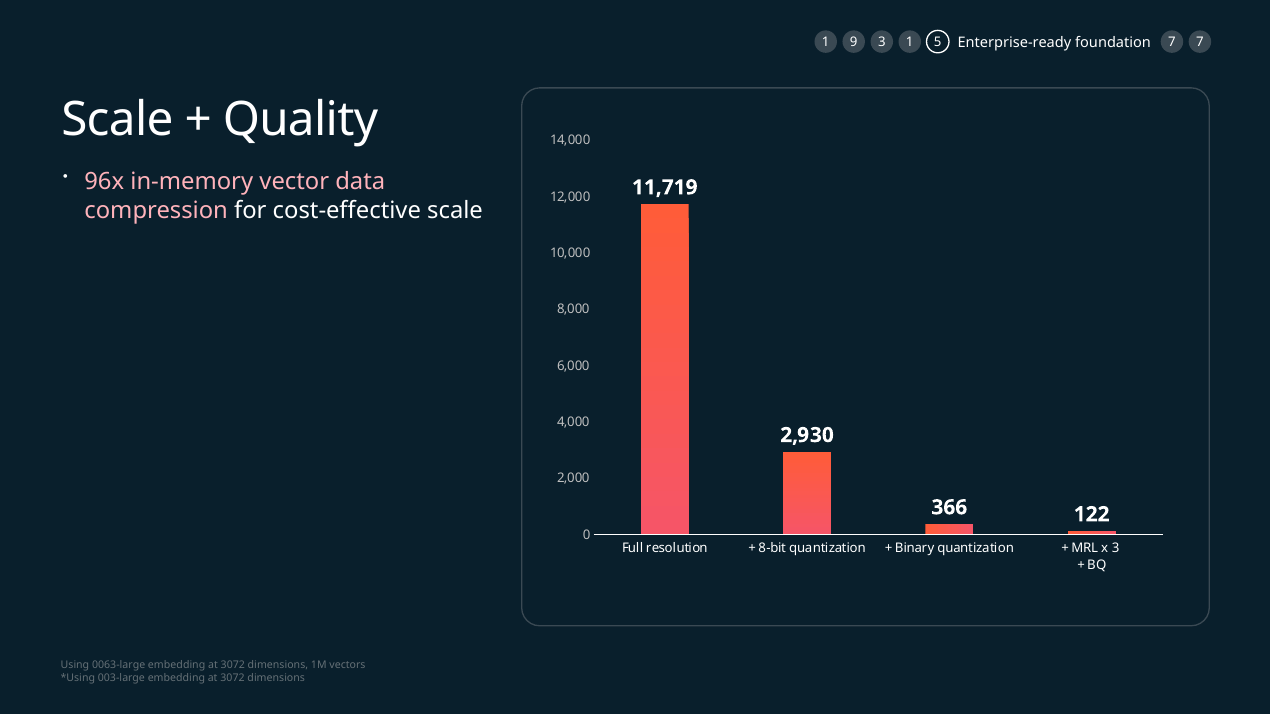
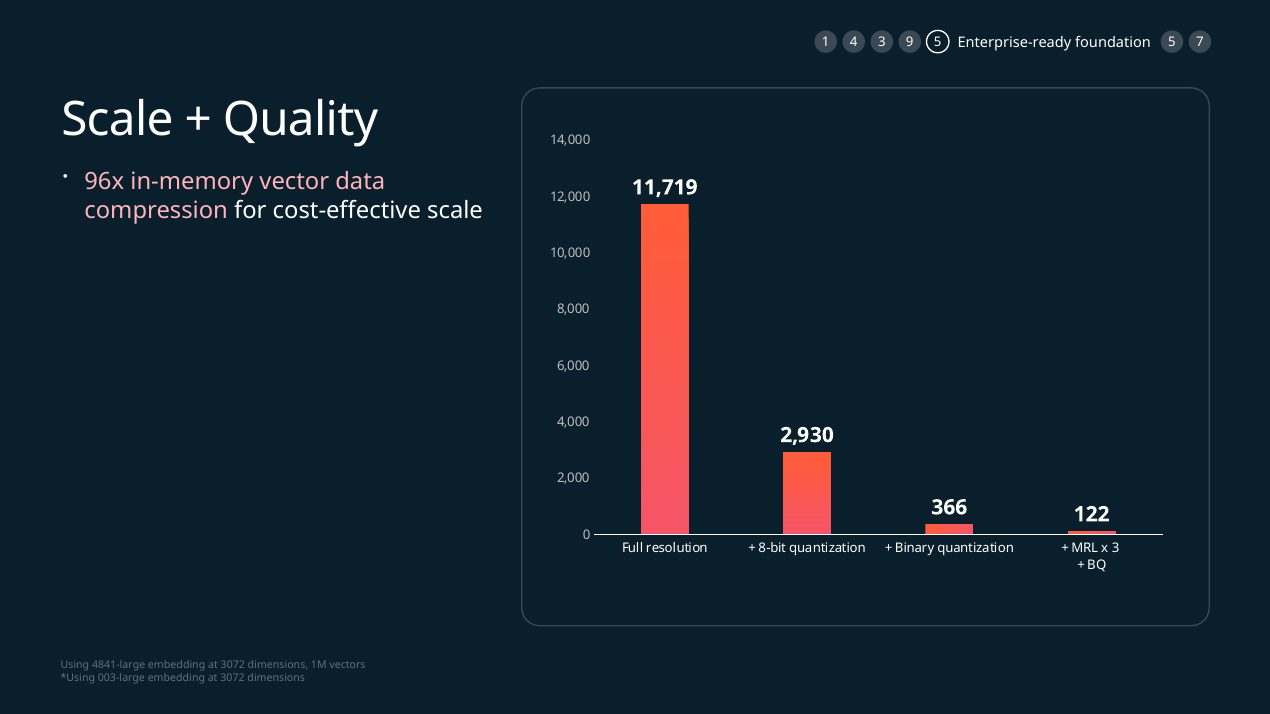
9: 9 -> 4 (854, 43)
3 1: 1 -> 9 (910, 43)
5 7: 7 -> 5 (1172, 43)
0063-large: 0063-large -> 4841-large (119, 665)
